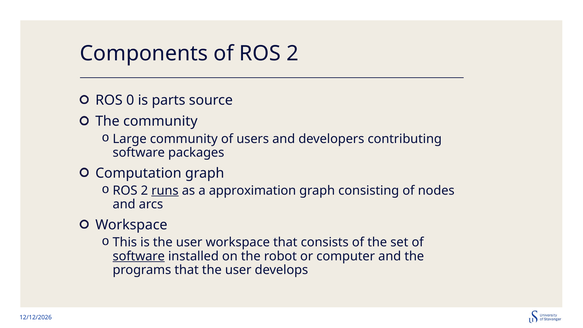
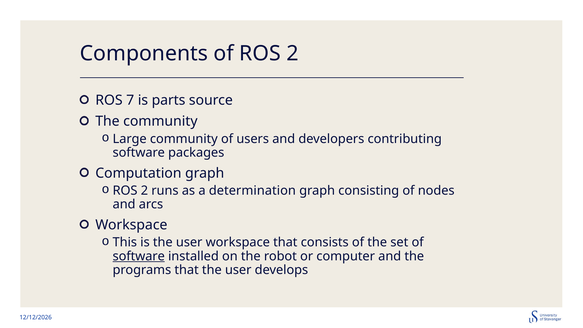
0: 0 -> 7 (130, 100)
runs underline: present -> none (165, 191)
approximation: approximation -> determination (252, 191)
